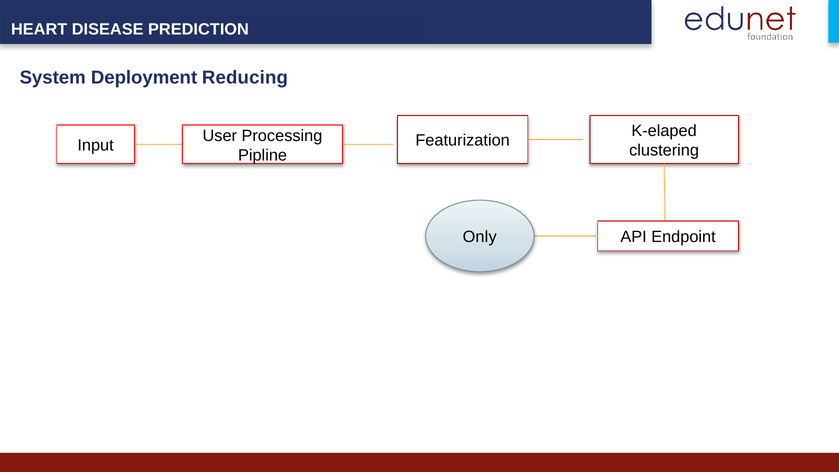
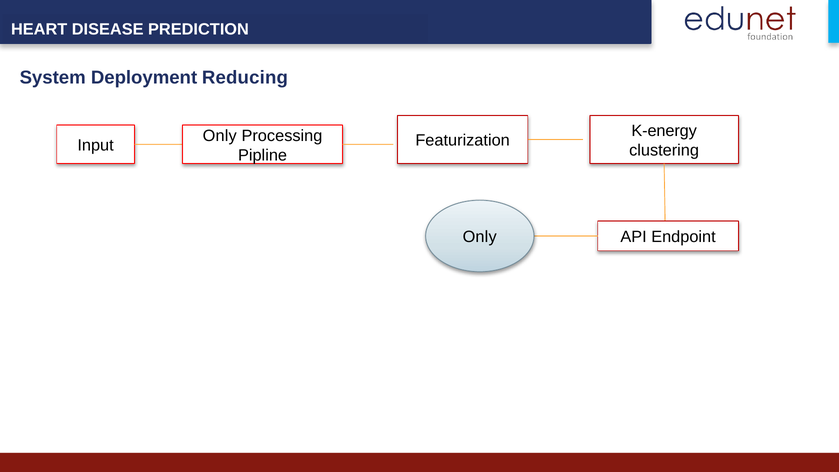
K-elaped: K-elaped -> K-energy (664, 131)
User: User -> Only (220, 136)
